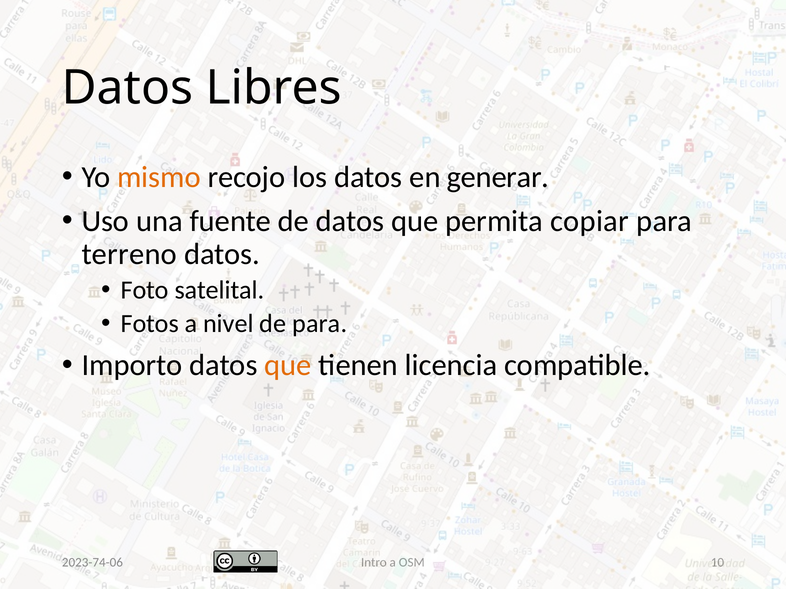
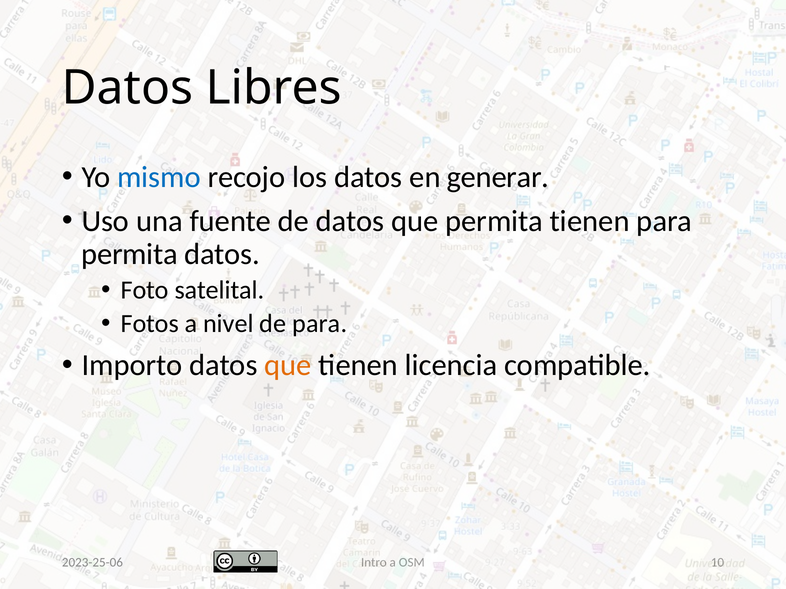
mismo colour: orange -> blue (159, 177)
permita copiar: copiar -> tienen (590, 221)
terreno: terreno -> permita (130, 254)
2023-74-06: 2023-74-06 -> 2023-25-06 (92, 563)
